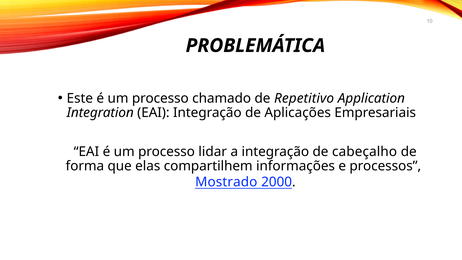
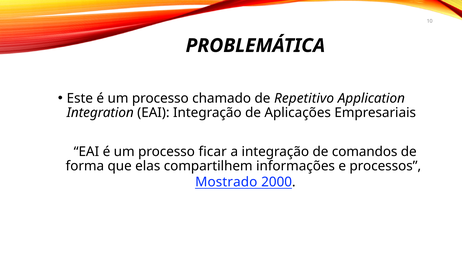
lidar: lidar -> ficar (213, 151)
cabeçalho: cabeçalho -> comandos (365, 151)
